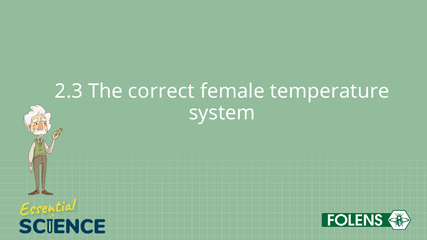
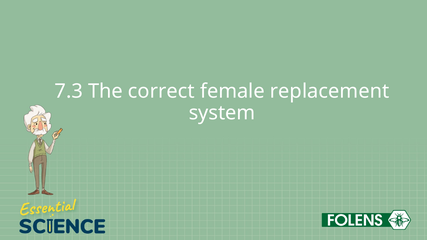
2.3: 2.3 -> 7.3 (69, 91)
temperature: temperature -> replacement (330, 91)
